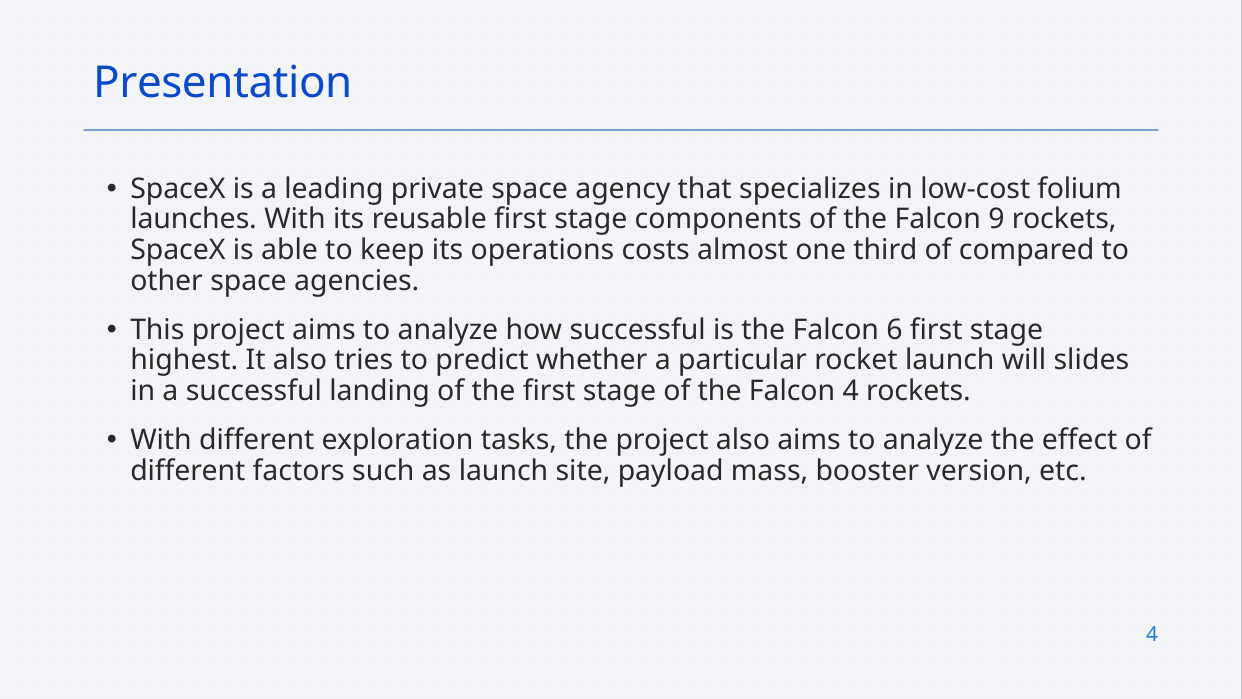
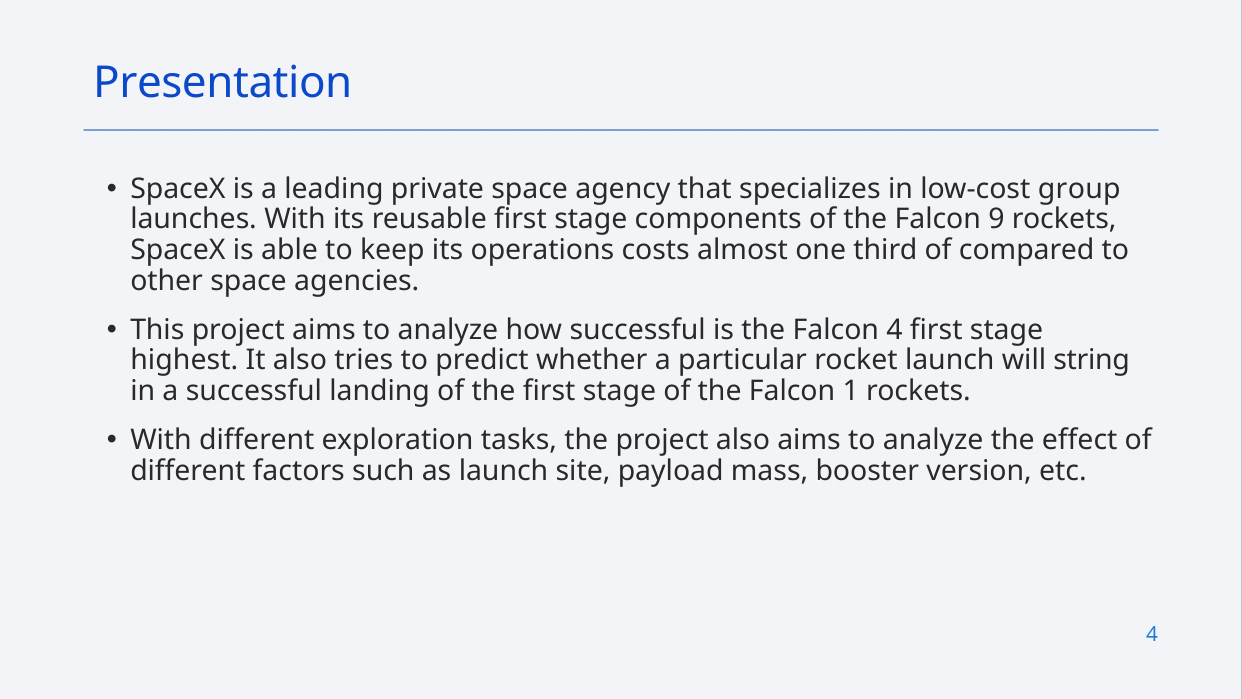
folium: folium -> group (1079, 189)
Falcon 6: 6 -> 4 (894, 330)
slides: slides -> string (1092, 360)
Falcon 4: 4 -> 1 (851, 391)
